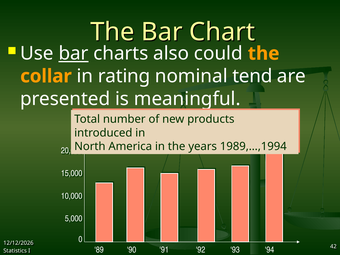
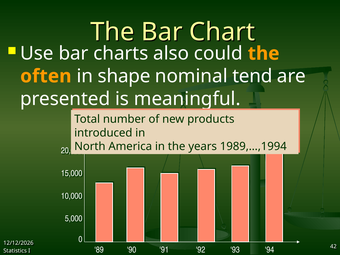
bar underline: present -> none (74, 53)
collar: collar -> often (46, 76)
rating: rating -> shape (124, 76)
